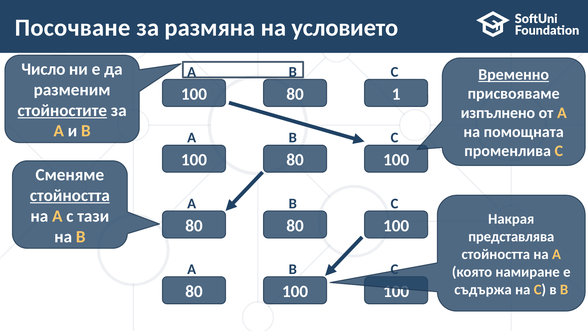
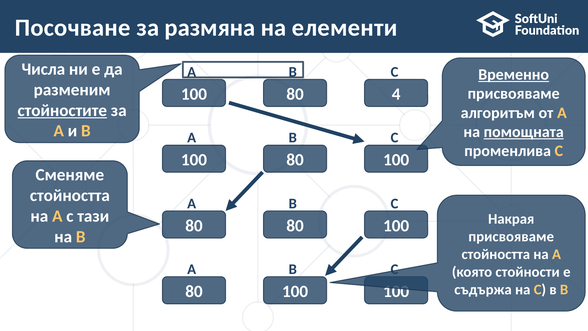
условието: условието -> елементи (345, 28)
Число: Число -> Числа (43, 69)
1: 1 -> 4 (396, 94)
изпълнено: изпълнено -> алгоритъм (498, 113)
помощната underline: none -> present (524, 132)
стойността underline: present -> none (70, 195)
представлява: представлява -> присвояваме (511, 236)
намиране: намиране -> стойности (528, 272)
